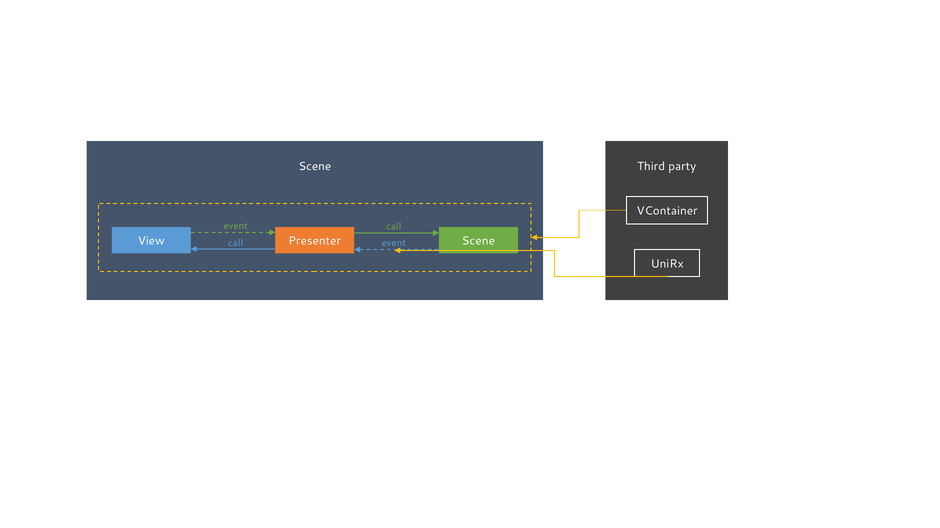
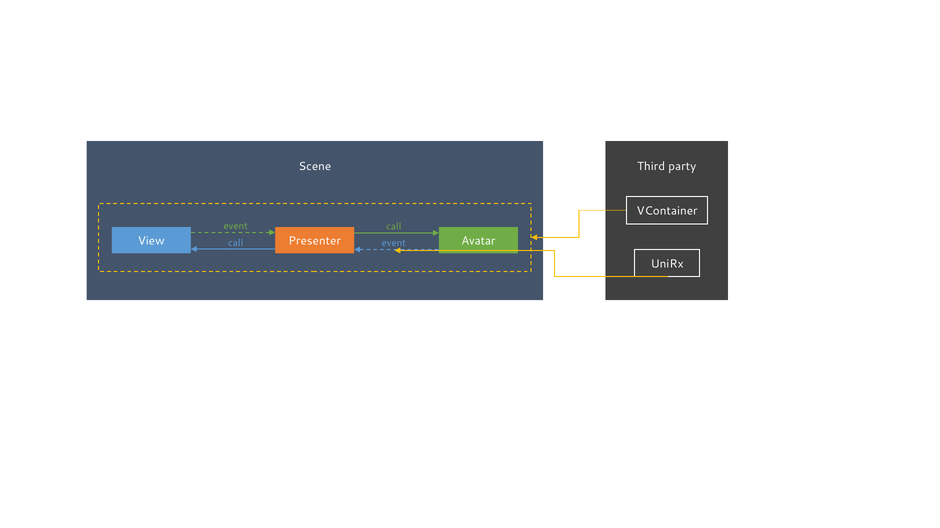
View Scene: Scene -> Avatar (478, 241)
